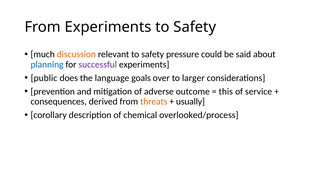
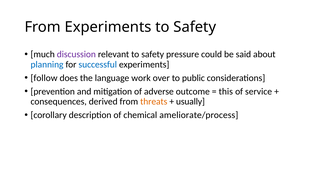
discussion colour: orange -> purple (76, 54)
successful colour: purple -> blue (98, 65)
public: public -> follow (44, 78)
goals: goals -> work (141, 78)
larger: larger -> public (193, 78)
overlooked/process: overlooked/process -> ameliorate/process (199, 115)
